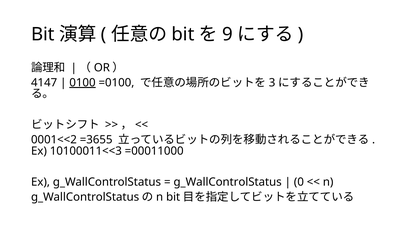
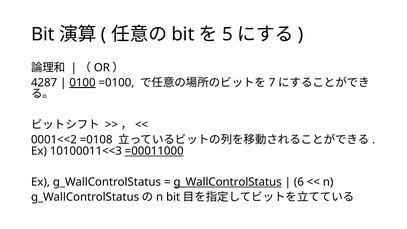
9: 9 -> 5 (227, 34)
4147: 4147 -> 4287 (44, 83)
3: 3 -> 7 (272, 83)
=3655: =3655 -> =0108 (96, 140)
=00011000 underline: none -> present (154, 151)
g_WallControlStatus underline: none -> present (228, 182)
0: 0 -> 6 (299, 182)
